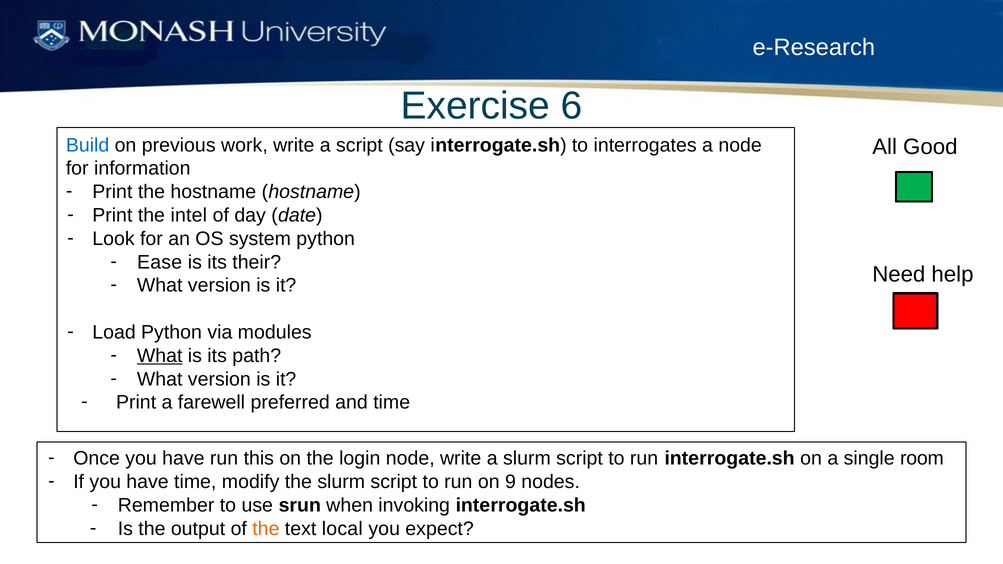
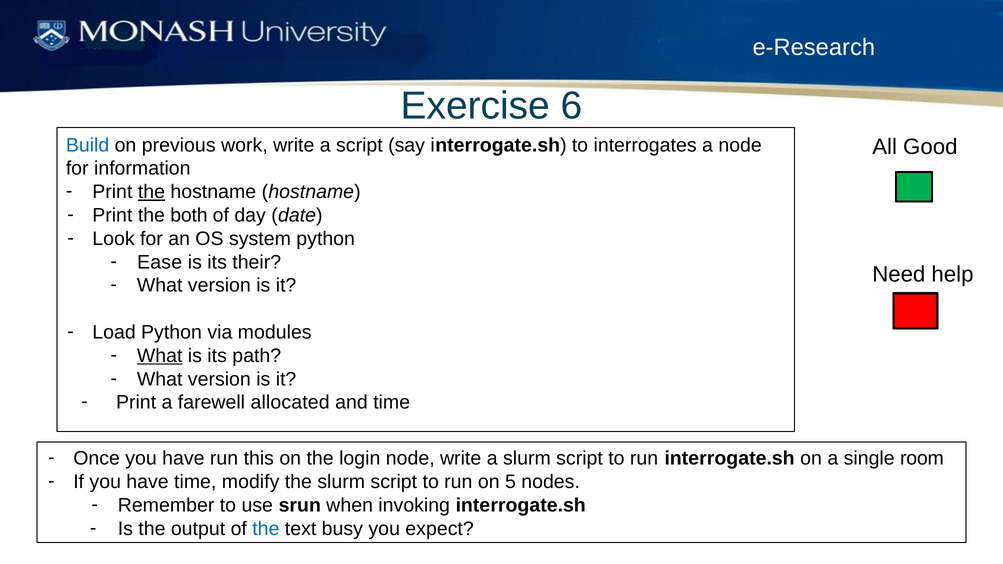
the underline: none -> present (151, 192)
intel: intel -> both (189, 215)
preferred: preferred -> allocated (290, 403)
9: 9 -> 5 (511, 482)
the colour: orange -> blue (266, 529)
local: local -> busy (342, 529)
